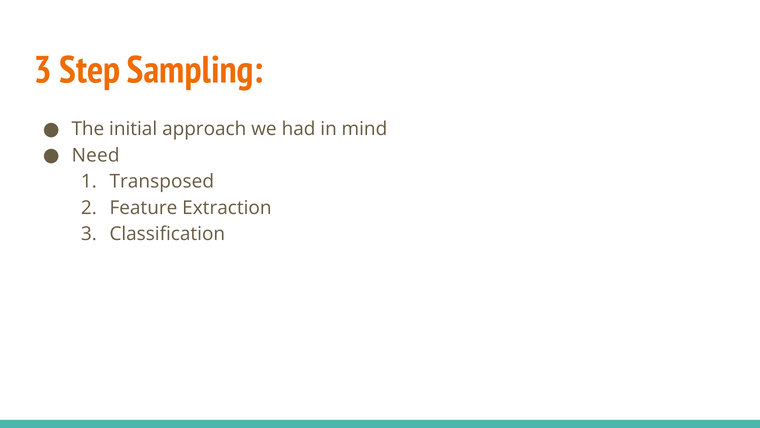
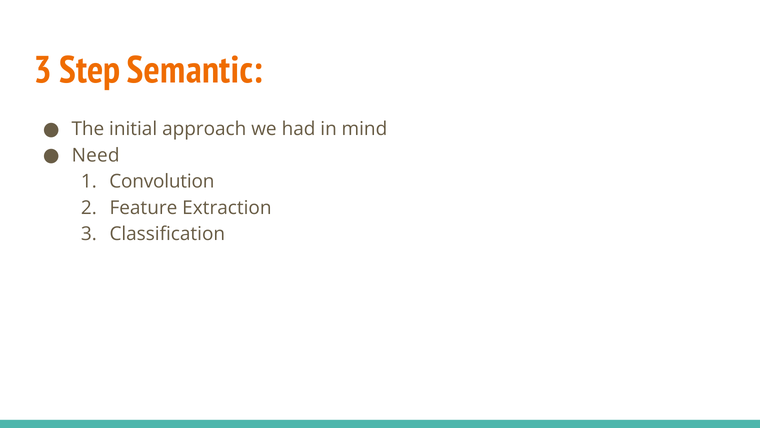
Sampling: Sampling -> Semantic (195, 70)
Transposed: Transposed -> Convolution (162, 181)
